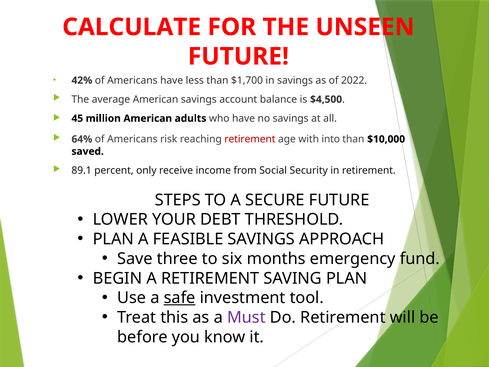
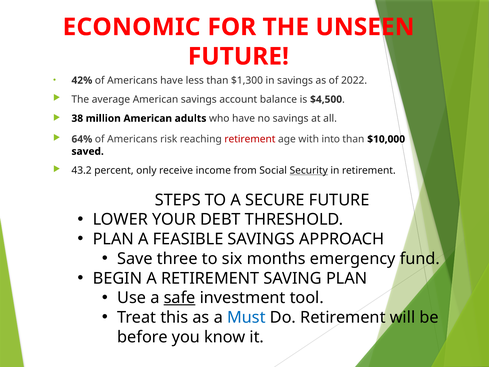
CALCULATE: CALCULATE -> ECONOMIC (132, 27)
$1,700: $1,700 -> $1,300 (247, 80)
45: 45 -> 38 (77, 118)
89.1: 89.1 -> 43.2 (82, 170)
Security underline: none -> present (309, 170)
Must colour: purple -> blue (246, 317)
